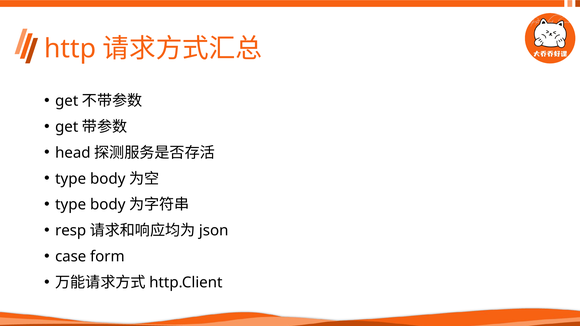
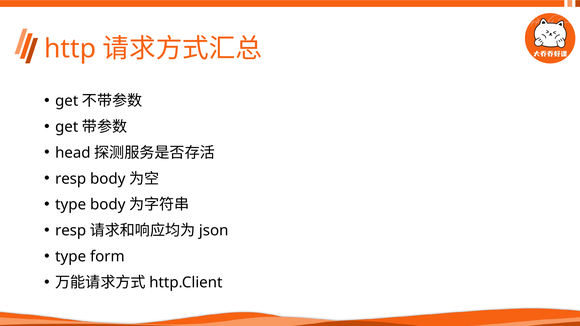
type: type -> resp (71, 179)
case: case -> type (71, 257)
